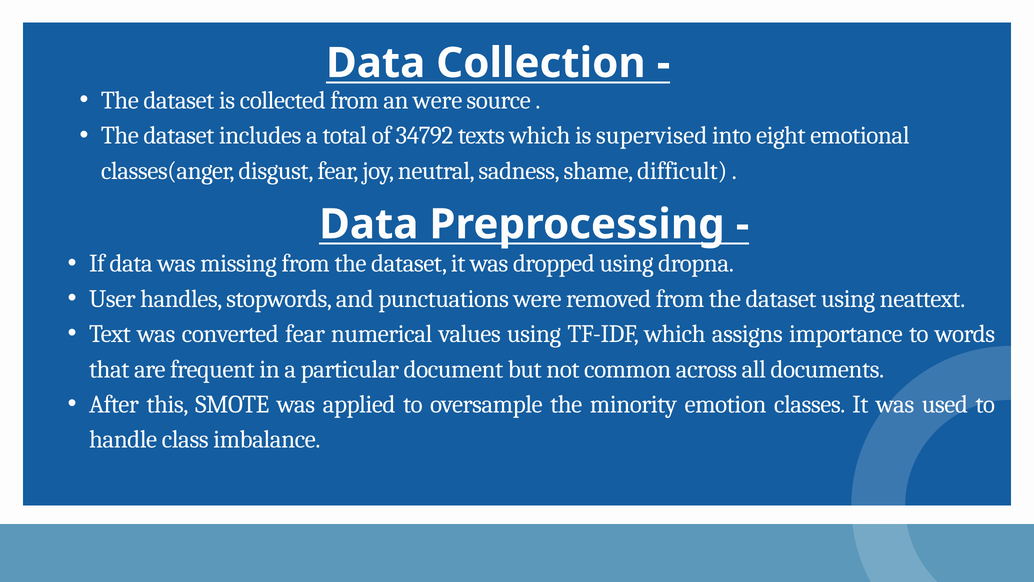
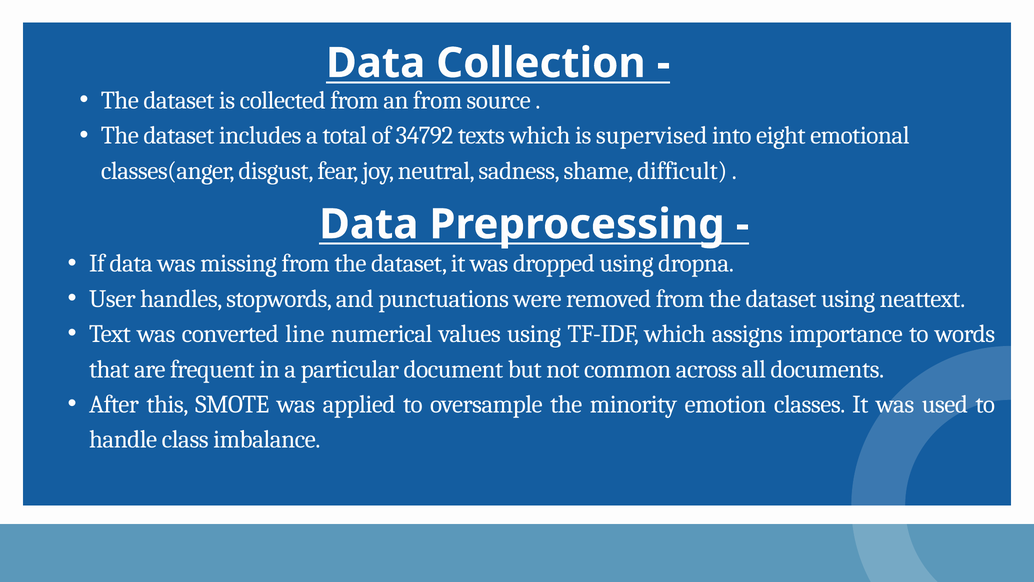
an were: were -> from (438, 100)
converted fear: fear -> line (305, 334)
